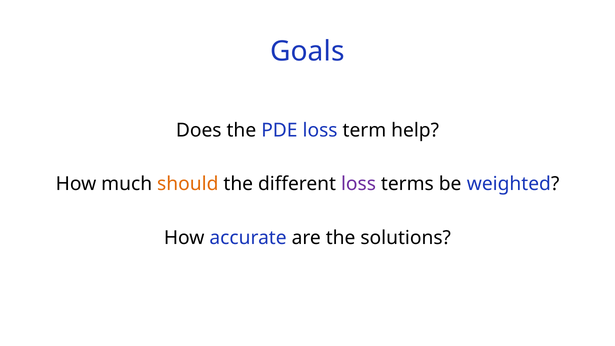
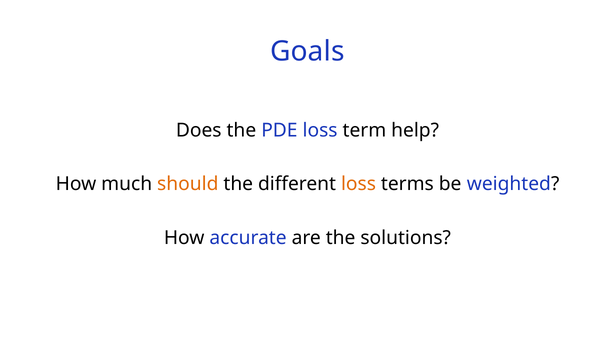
loss colour: purple -> orange (359, 184)
